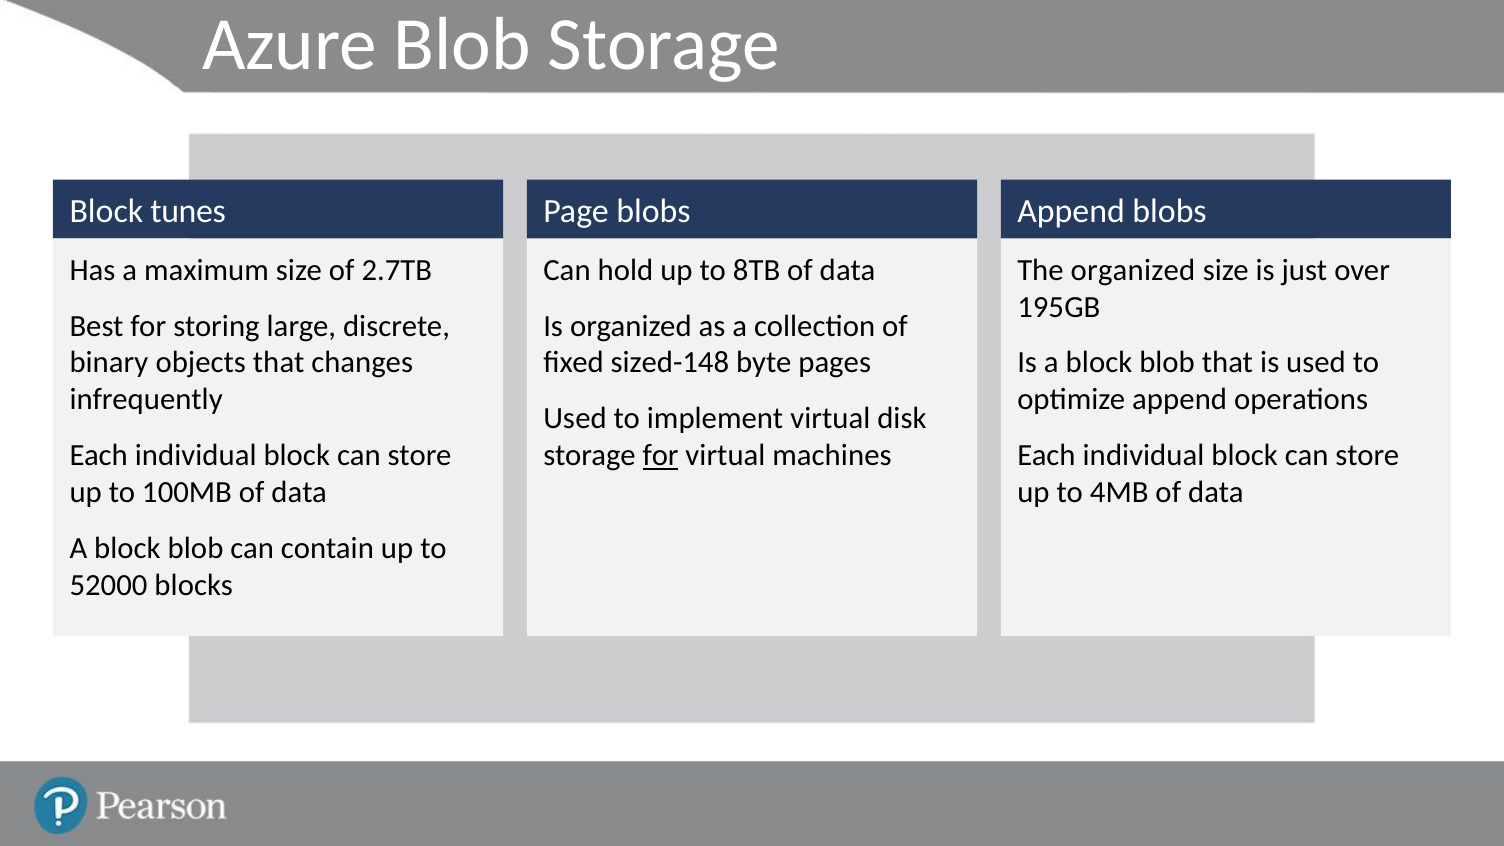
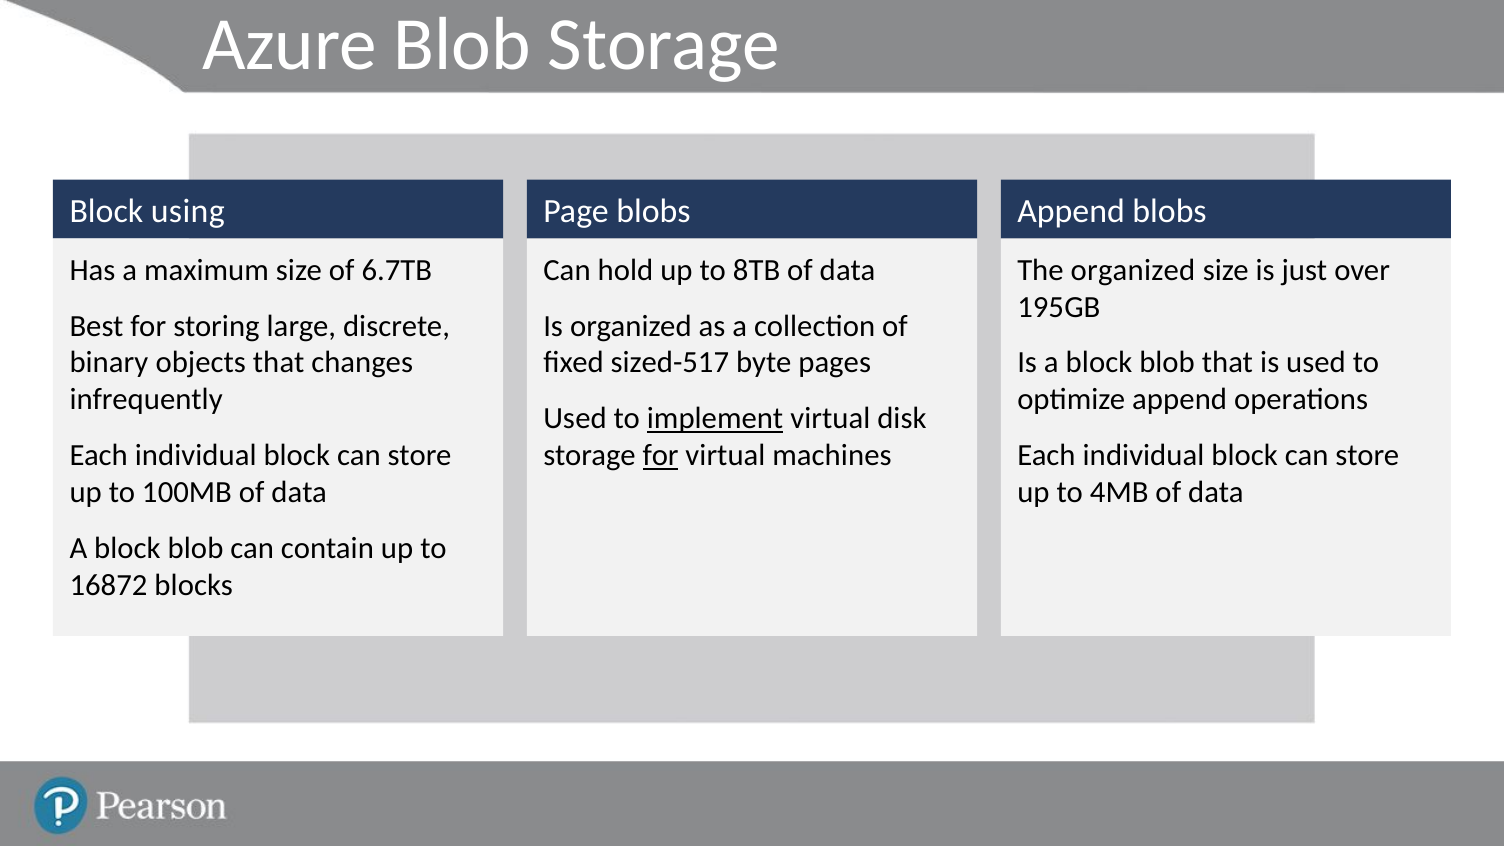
tunes: tunes -> using (188, 211)
2.7TB: 2.7TB -> 6.7TB (397, 270)
sized-148: sized-148 -> sized-517 (670, 363)
implement underline: none -> present (715, 419)
52000: 52000 -> 16872 (109, 585)
